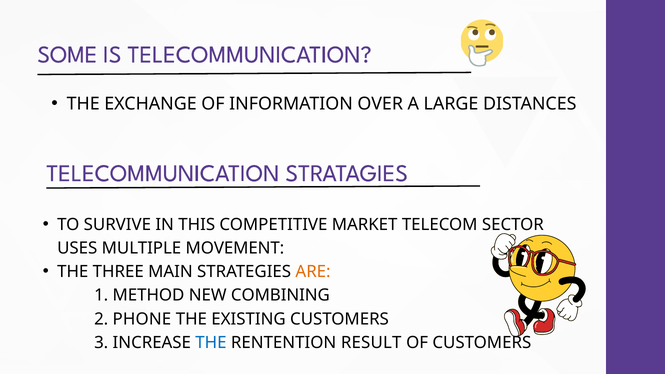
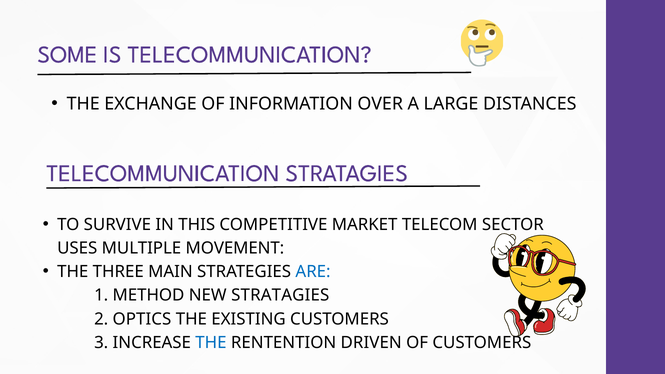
ARE colour: orange -> blue (313, 272)
NEW COMBINING: COMBINING -> STRATAGIES (280, 295)
PHONE: PHONE -> OPTICS (142, 319)
RESULT: RESULT -> DRIVEN (371, 343)
